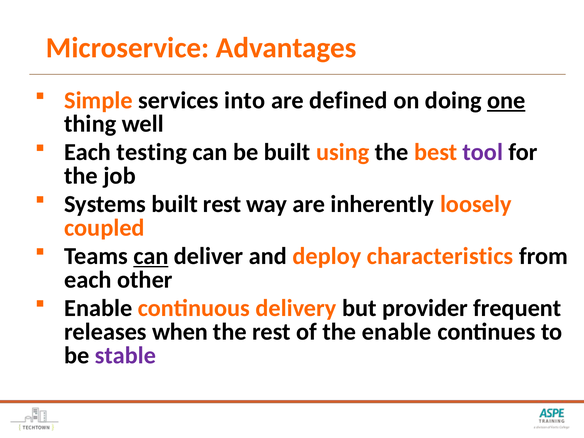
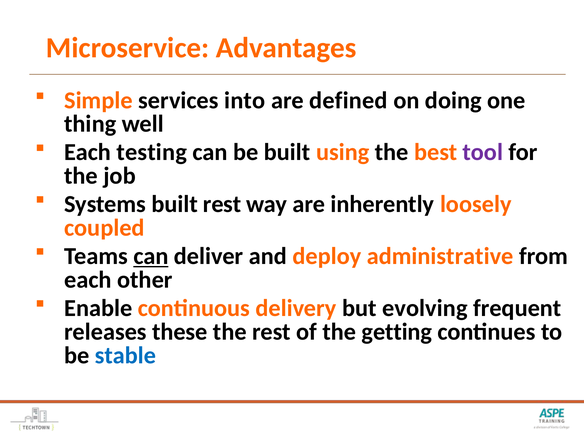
one underline: present -> none (506, 100)
characteristics: characteristics -> administrative (440, 256)
provider: provider -> evolving (425, 308)
when: when -> these (180, 332)
the enable: enable -> getting (397, 332)
stable colour: purple -> blue (125, 356)
